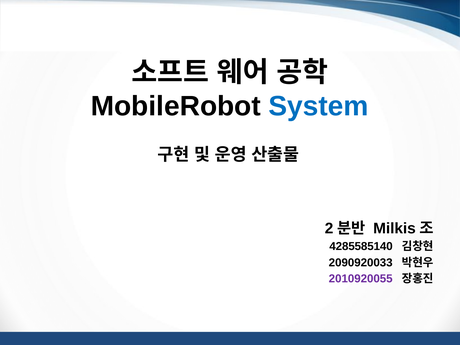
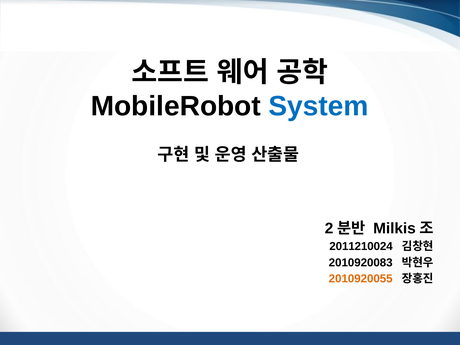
4285585140: 4285585140 -> 2011210024 (361, 247)
2090920033: 2090920033 -> 2010920083 (361, 263)
2010920055 colour: purple -> orange (361, 279)
